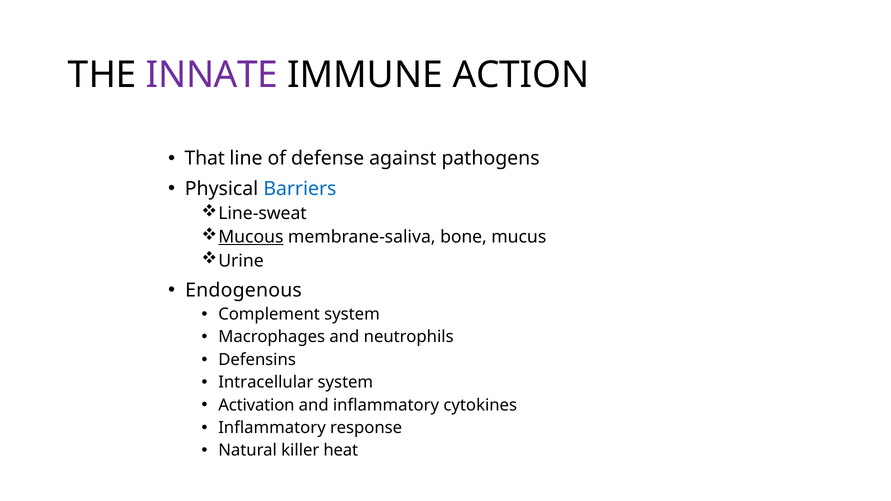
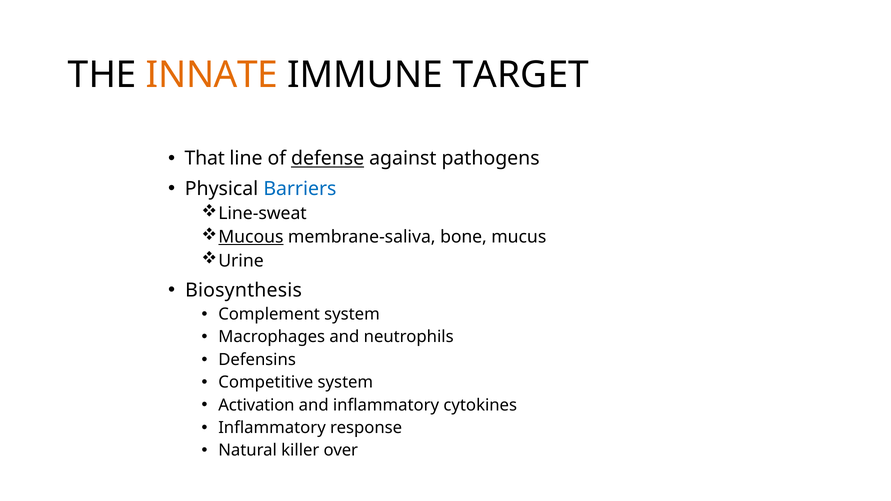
INNATE colour: purple -> orange (212, 75)
ACTION: ACTION -> TARGET (521, 75)
defense underline: none -> present (328, 159)
Endogenous: Endogenous -> Biosynthesis (244, 290)
Intracellular: Intracellular -> Competitive (266, 382)
heat: heat -> over (341, 450)
